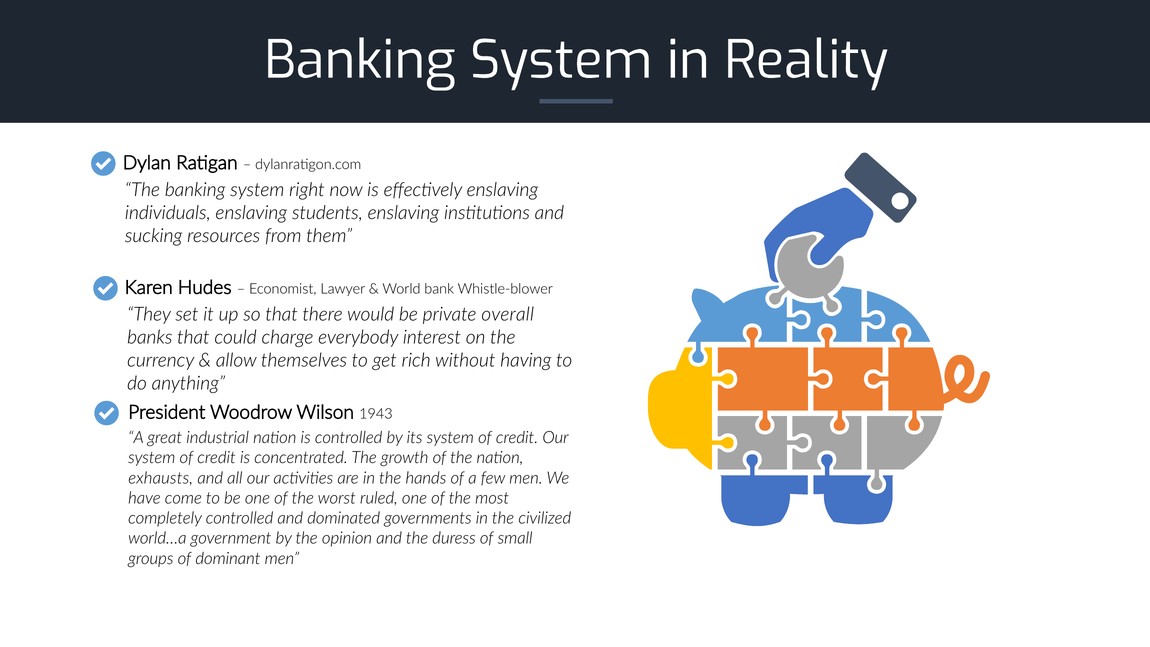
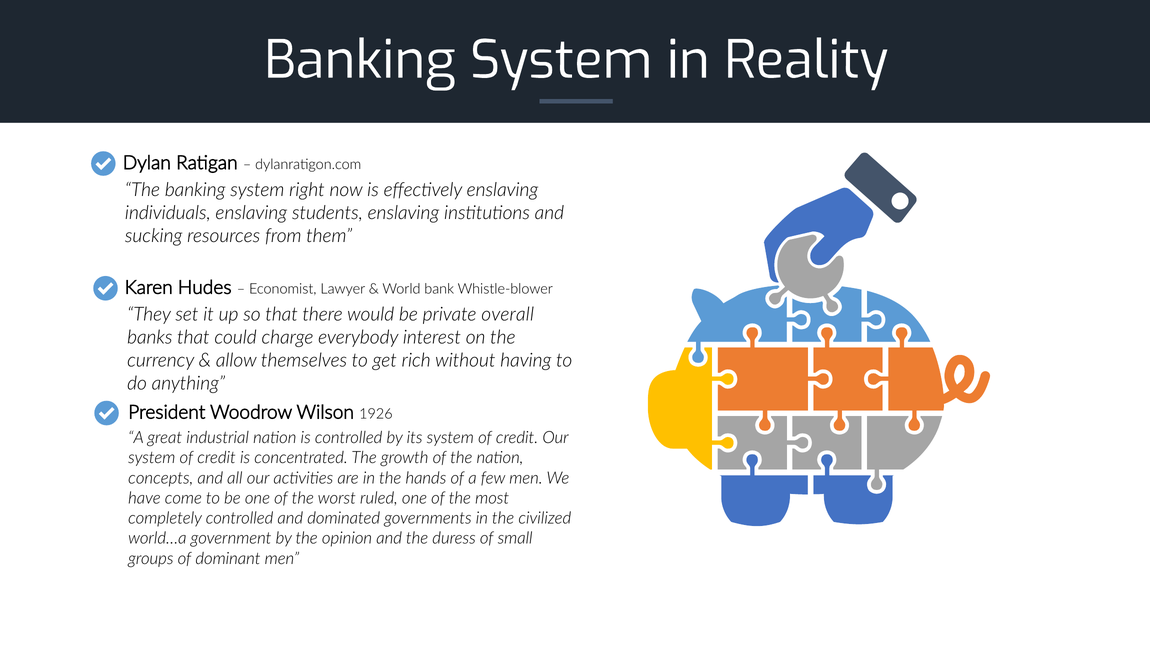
1943: 1943 -> 1926 (376, 414)
exhausts: exhausts -> concepts (161, 478)
